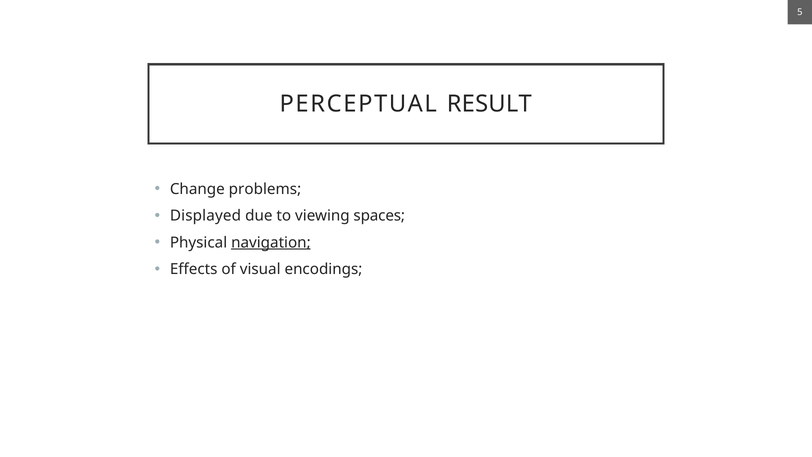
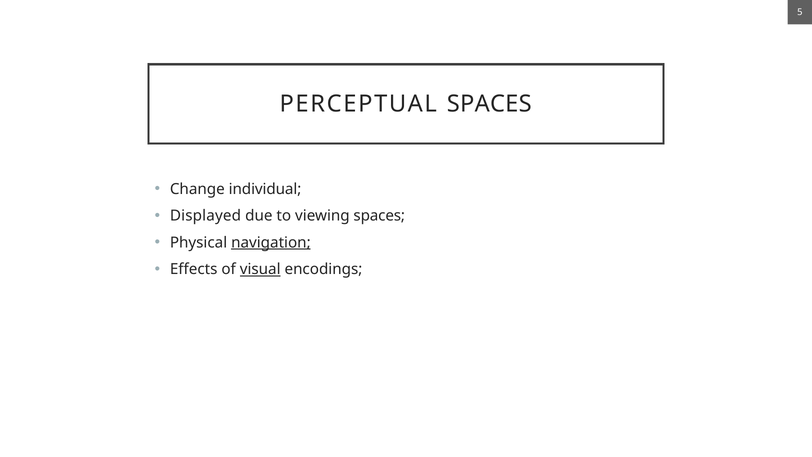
PERCEPTUAL RESULT: RESULT -> SPACES (489, 104)
problems: problems -> individual (265, 189)
visual underline: none -> present (260, 269)
